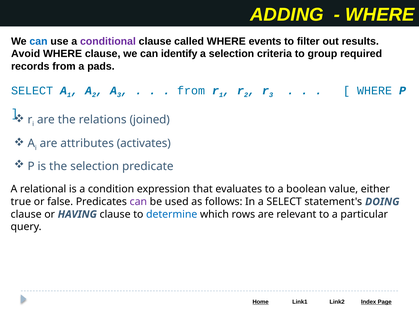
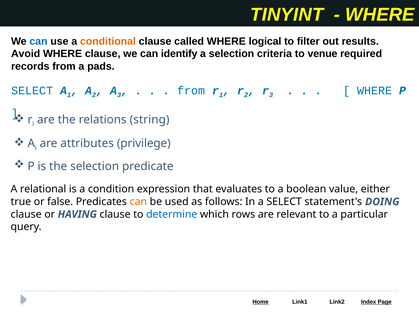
ADDING: ADDING -> TINYINT (287, 15)
conditional colour: purple -> orange (108, 41)
events: events -> logical (265, 41)
group: group -> venue (322, 54)
joined: joined -> string (150, 120)
activates: activates -> privilege (144, 143)
can colour: purple -> orange (138, 202)
